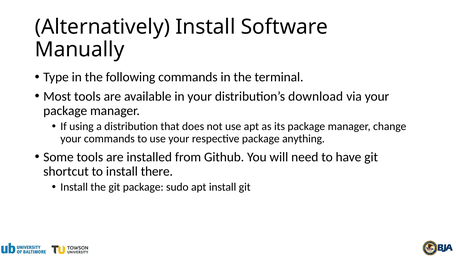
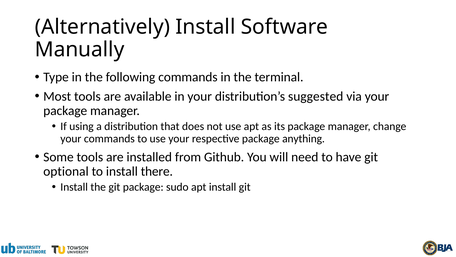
download: download -> suggested (316, 96)
shortcut: shortcut -> optional (66, 171)
